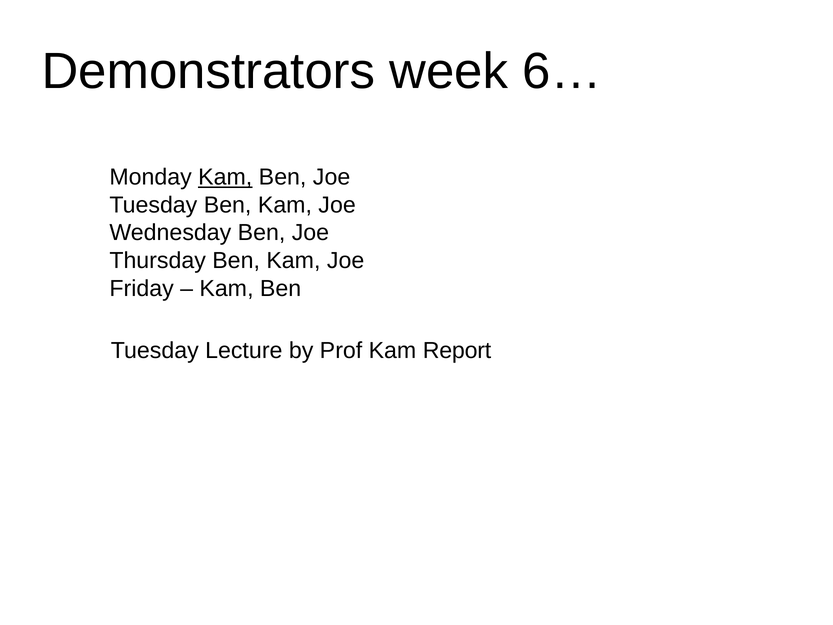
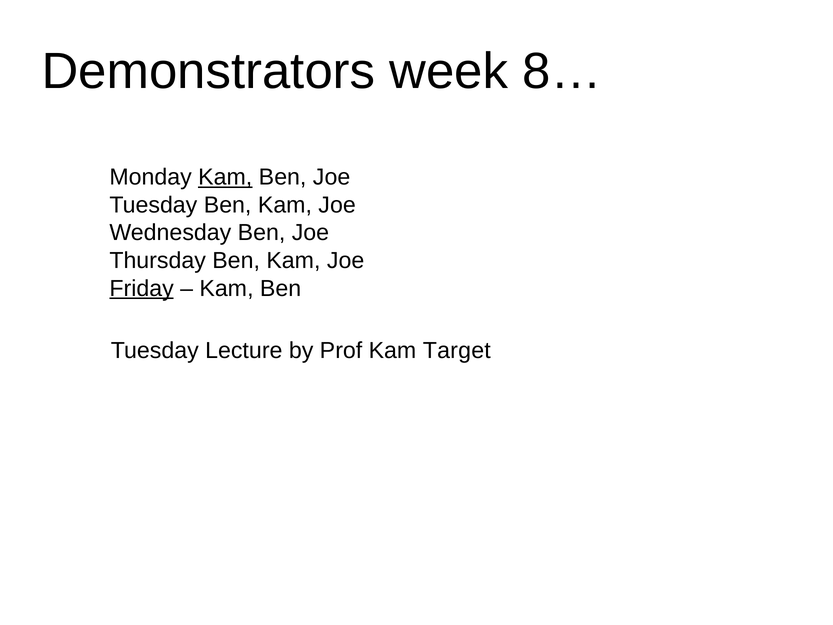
6…: 6… -> 8… (562, 72)
Friday underline: none -> present (142, 288)
Report: Report -> Target (457, 350)
